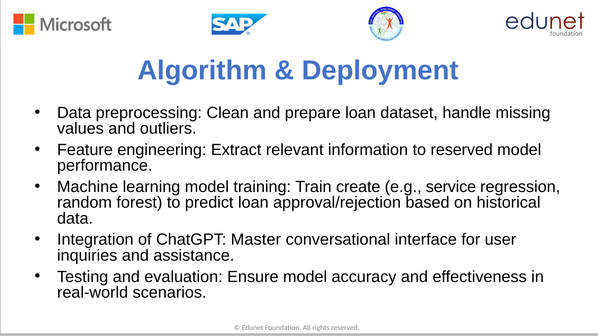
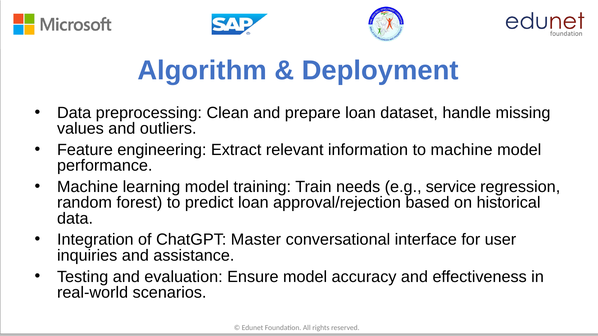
to reserved: reserved -> machine (462, 150)
create: create -> needs (358, 187)
